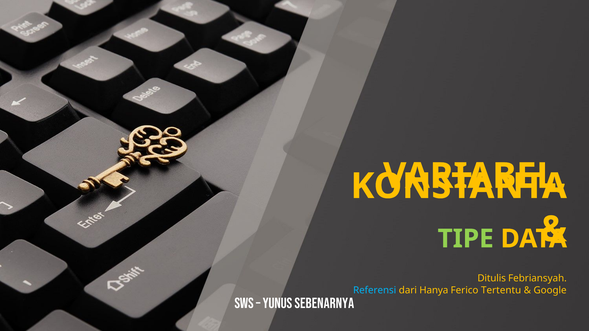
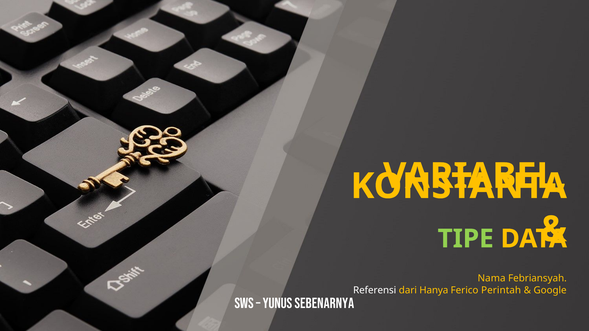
Ditulis: Ditulis -> Nama (492, 279)
Referensi colour: light blue -> white (375, 290)
Tertentu: Tertentu -> Perintah (501, 290)
